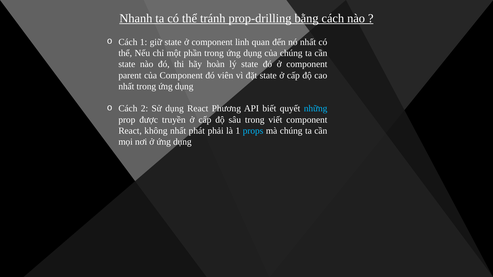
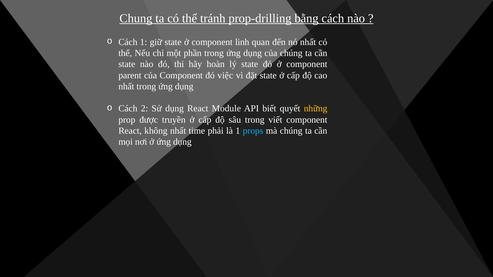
Nhanh: Nhanh -> Chung (136, 18)
viên: viên -> việc (225, 75)
Phương: Phương -> Module (226, 109)
những colour: light blue -> yellow (316, 109)
phát: phát -> time (197, 131)
